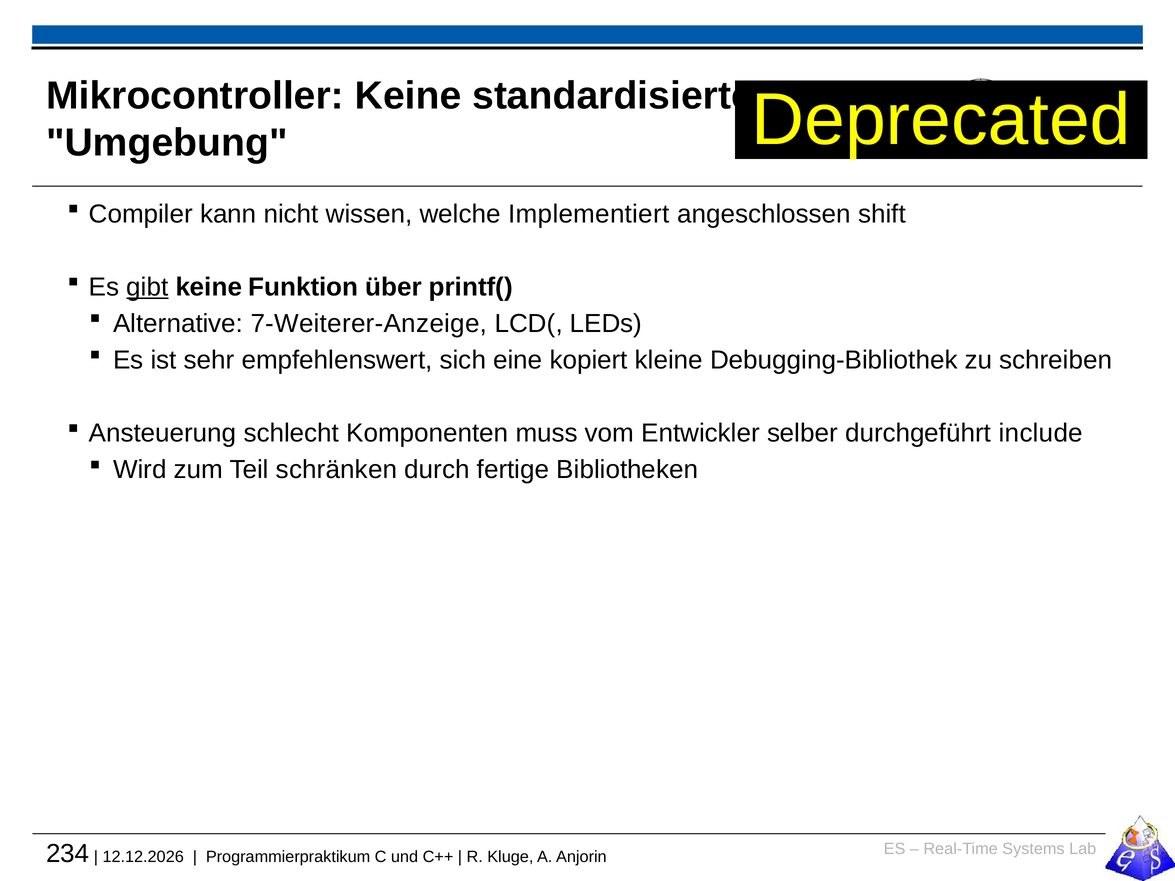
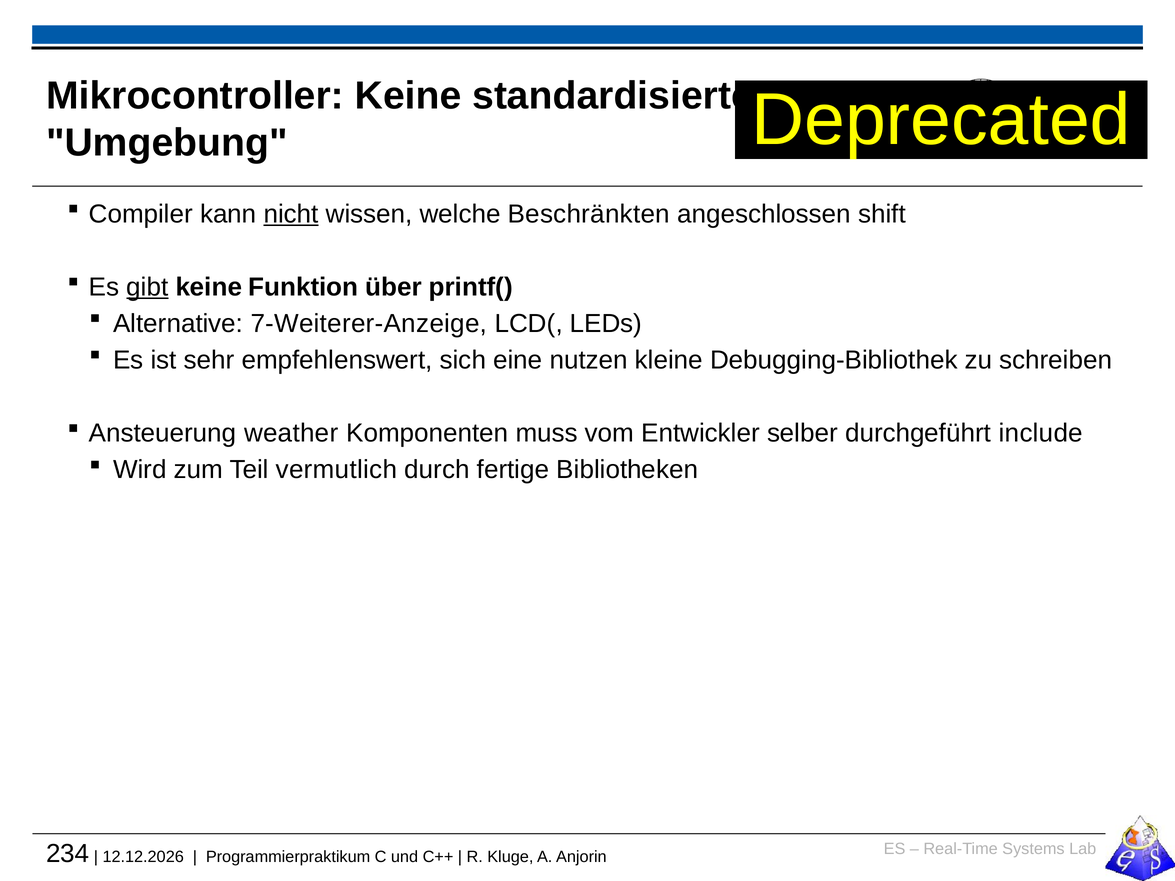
nicht underline: none -> present (291, 214)
Implementiert: Implementiert -> Beschränkten (589, 214)
kopiert: kopiert -> nutzen (589, 360)
schlecht: schlecht -> weather (291, 433)
schränken: schränken -> vermutlich (336, 470)
